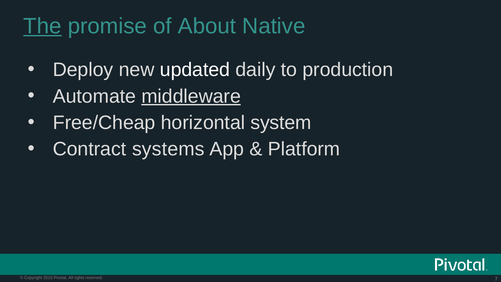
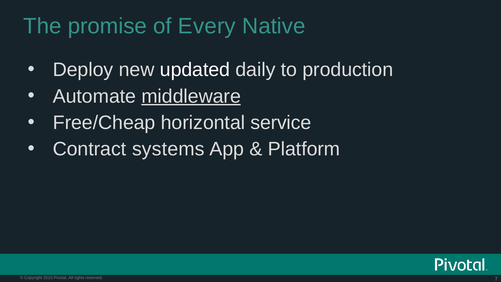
The underline: present -> none (42, 26)
About: About -> Every (207, 26)
system: system -> service (281, 123)
